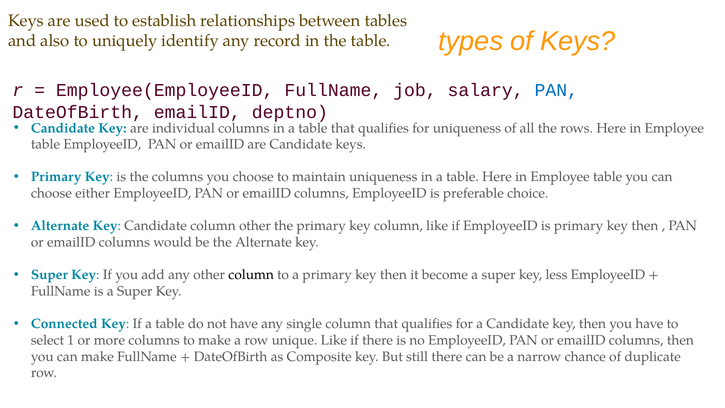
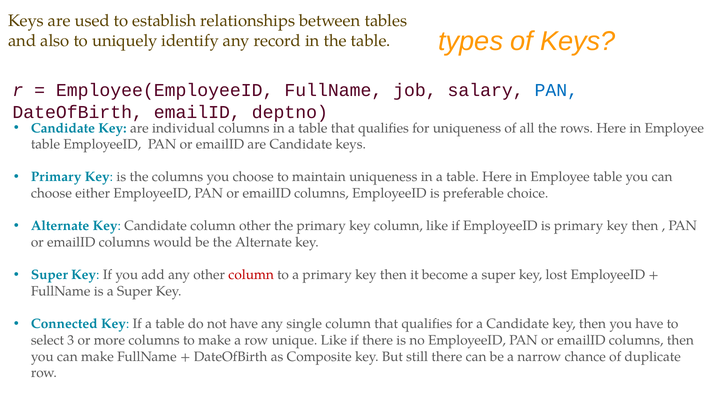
column colour: black -> red (251, 275)
less: less -> lost (556, 275)
1: 1 -> 3 (71, 340)
